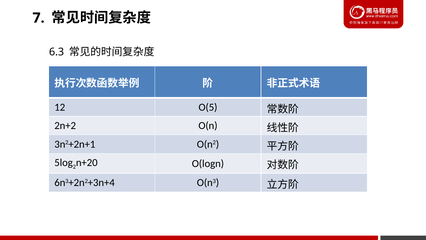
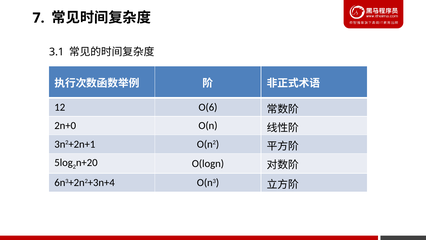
6.3: 6.3 -> 3.1 (57, 52)
O(5: O(5 -> O(6 (208, 107)
2n+2: 2n+2 -> 2n+0 (65, 126)
